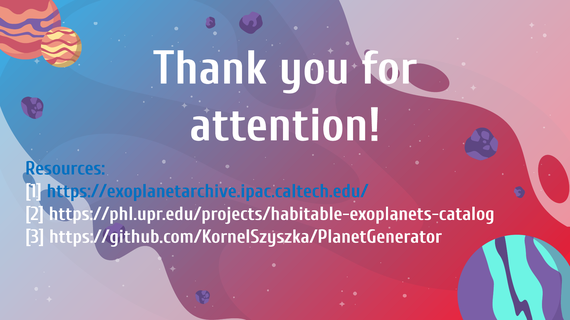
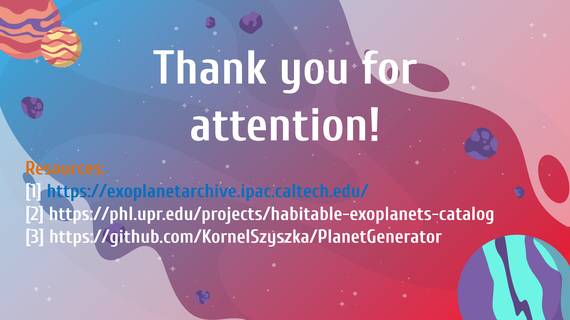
Resources colour: blue -> orange (65, 169)
